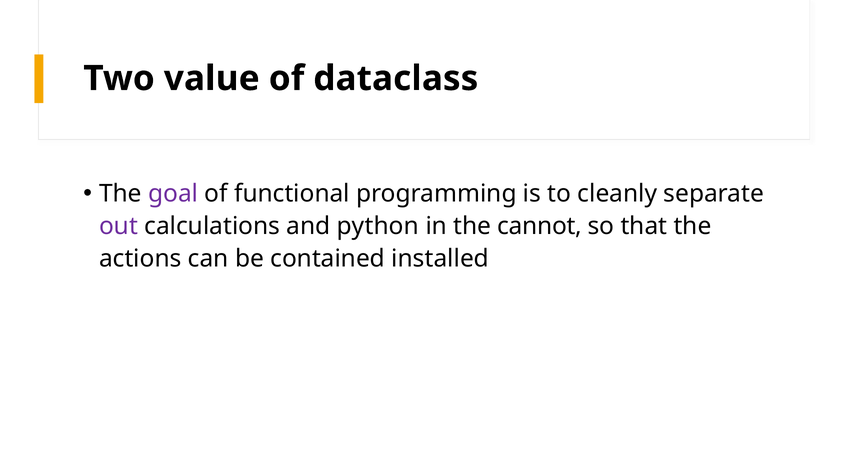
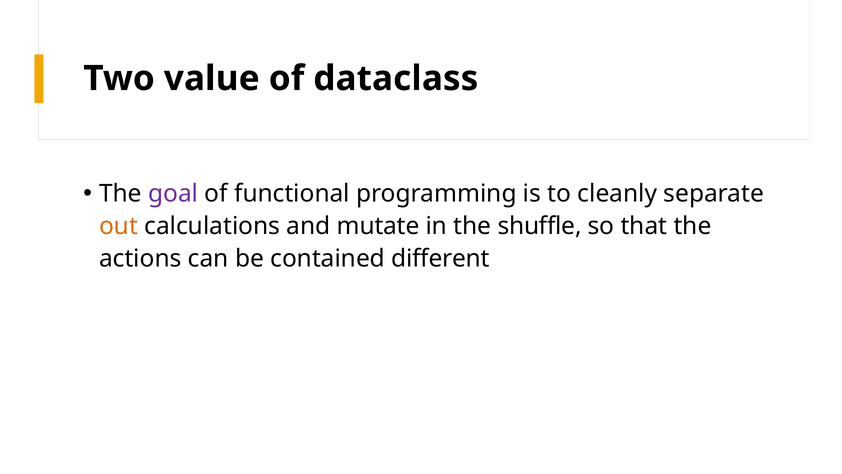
out colour: purple -> orange (119, 226)
python: python -> mutate (378, 226)
cannot: cannot -> shuffle (540, 226)
installed: installed -> different (440, 259)
